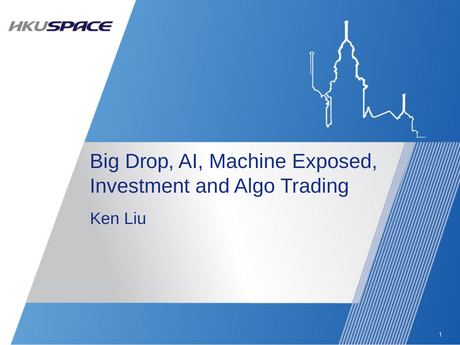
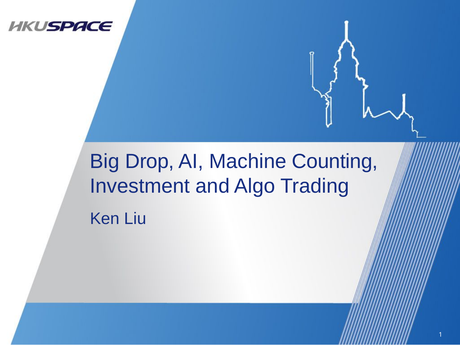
Exposed: Exposed -> Counting (335, 162)
